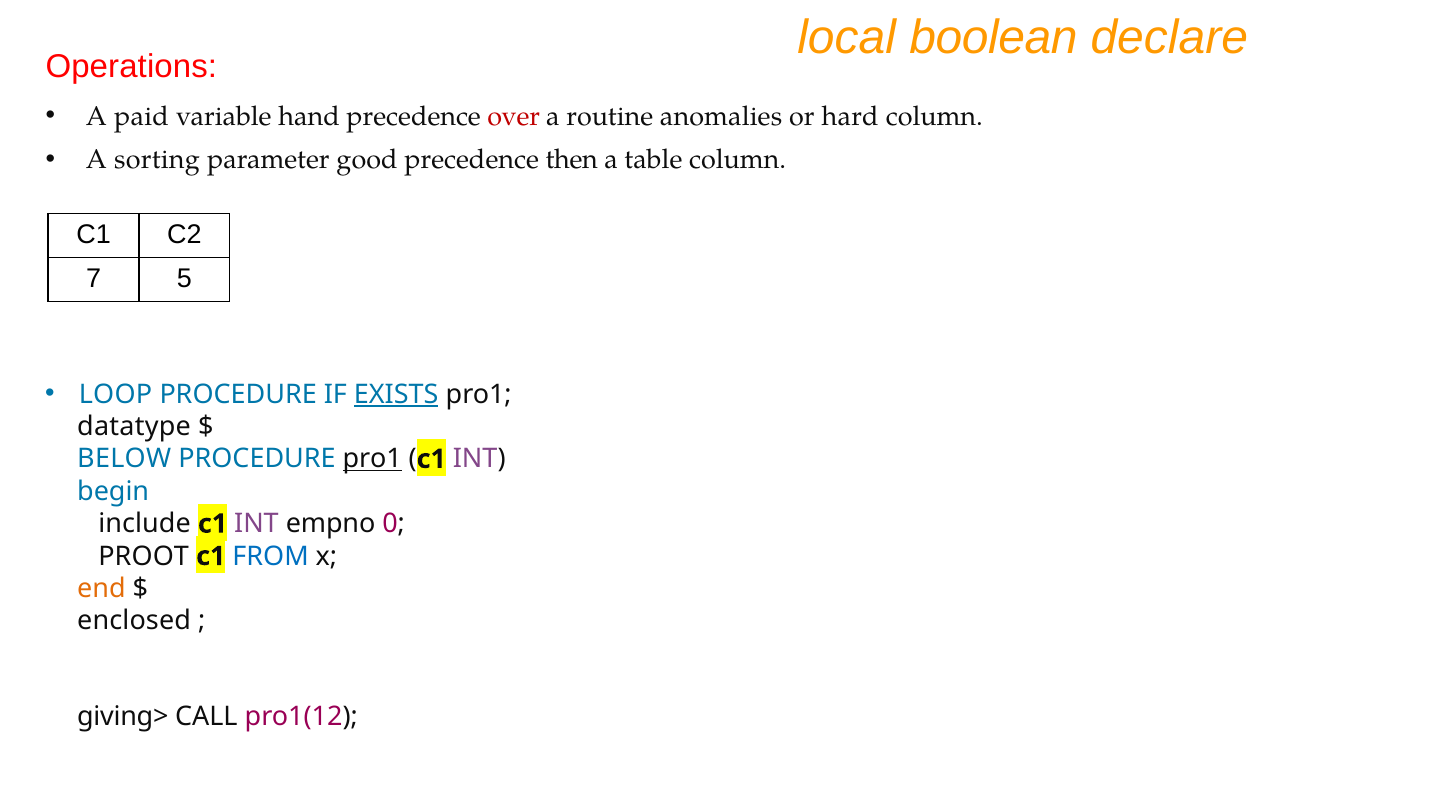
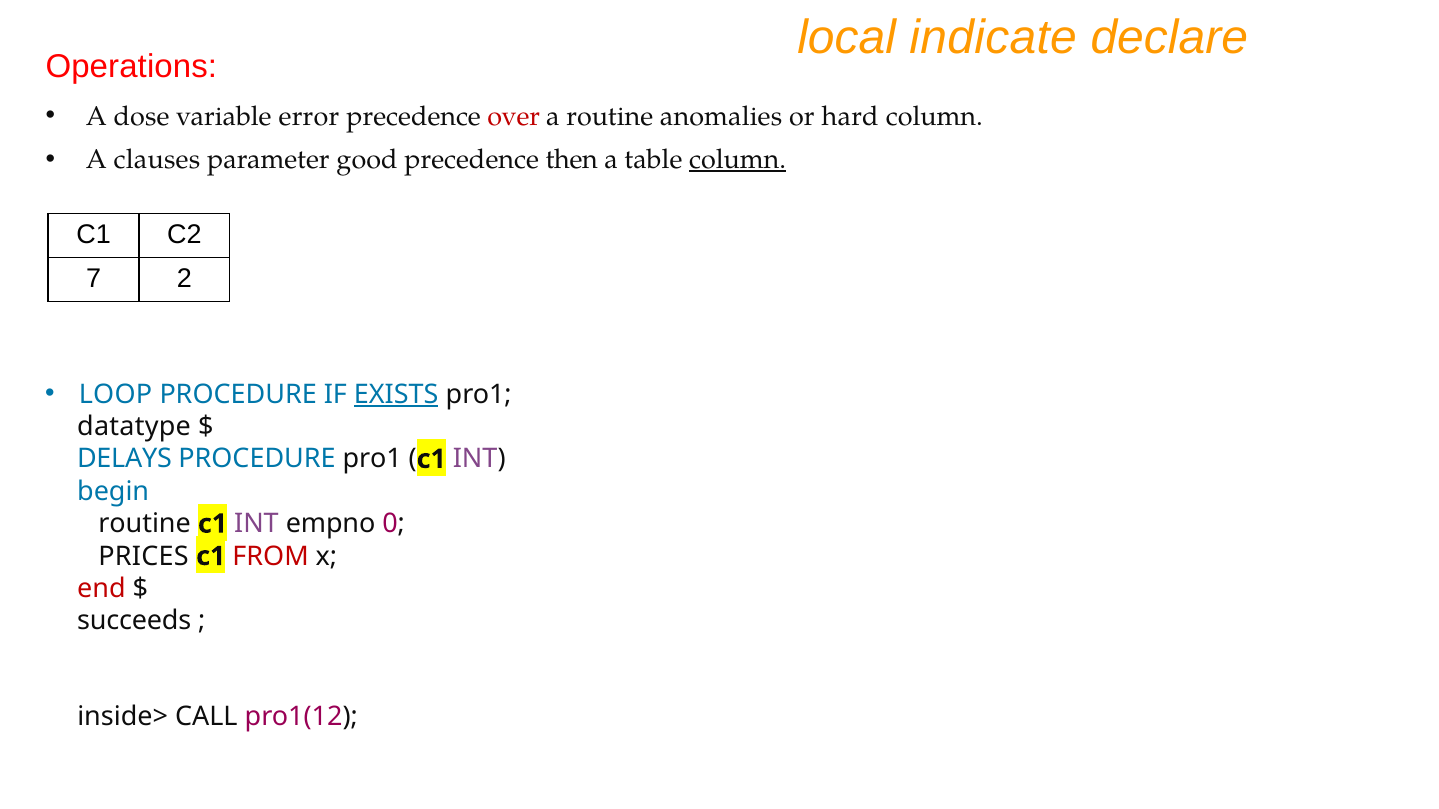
boolean: boolean -> indicate (993, 37)
paid: paid -> dose (142, 117)
hand: hand -> error (309, 117)
sorting: sorting -> clauses (157, 160)
column underline: none -> present (738, 160)
5: 5 -> 2 (184, 278)
BELOW: BELOW -> DELAYS (124, 459)
pro1 underline: present -> none (372, 459)
include: include -> routine (145, 524)
PROOT: PROOT -> PRICES (144, 556)
FROM colour: blue -> red (271, 556)
end colour: orange -> red (101, 589)
enclosed: enclosed -> succeeds (134, 621)
giving>: giving> -> inside> (123, 717)
